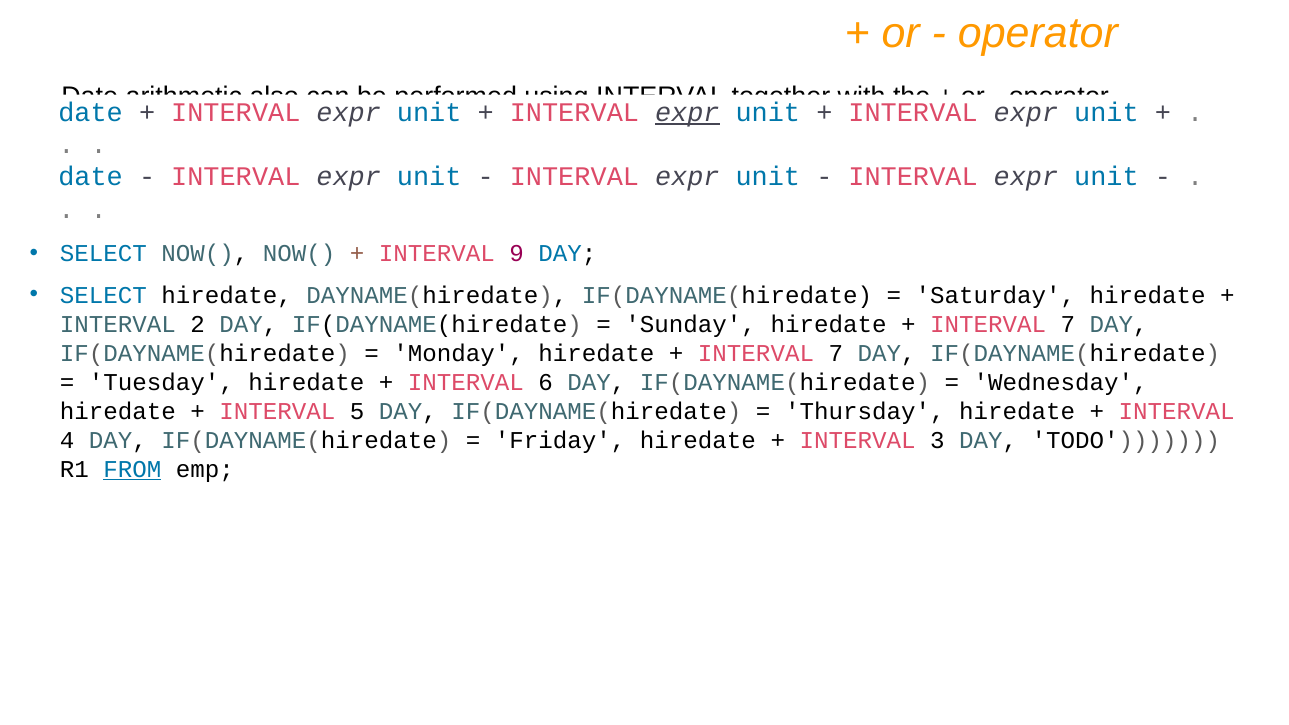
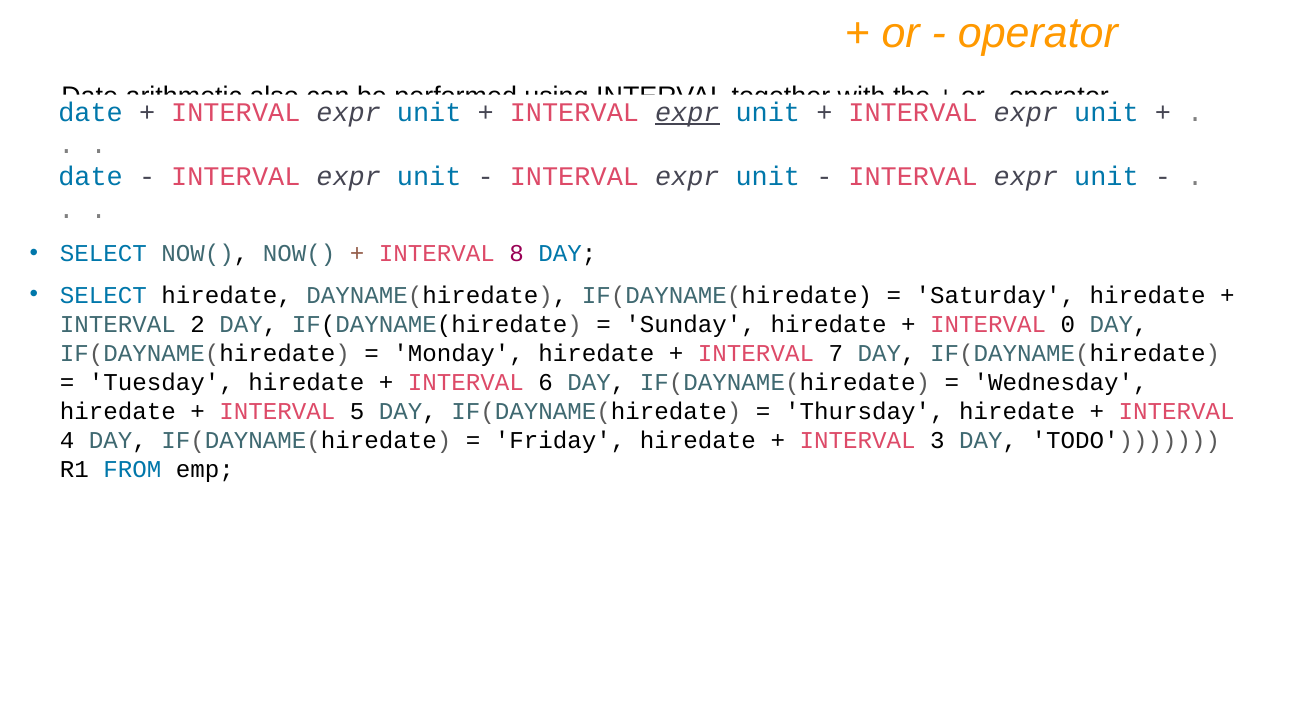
9: 9 -> 8 (517, 253)
7: 7 -> 0 (1068, 324)
FROM underline: present -> none (132, 469)
